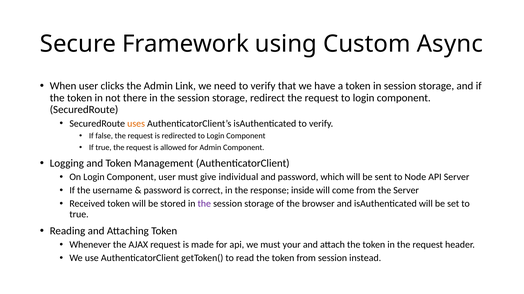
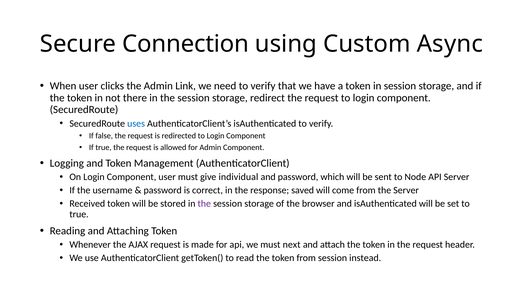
Framework: Framework -> Connection (186, 44)
uses colour: orange -> blue (136, 124)
inside: inside -> saved (303, 191)
your: your -> next (292, 245)
